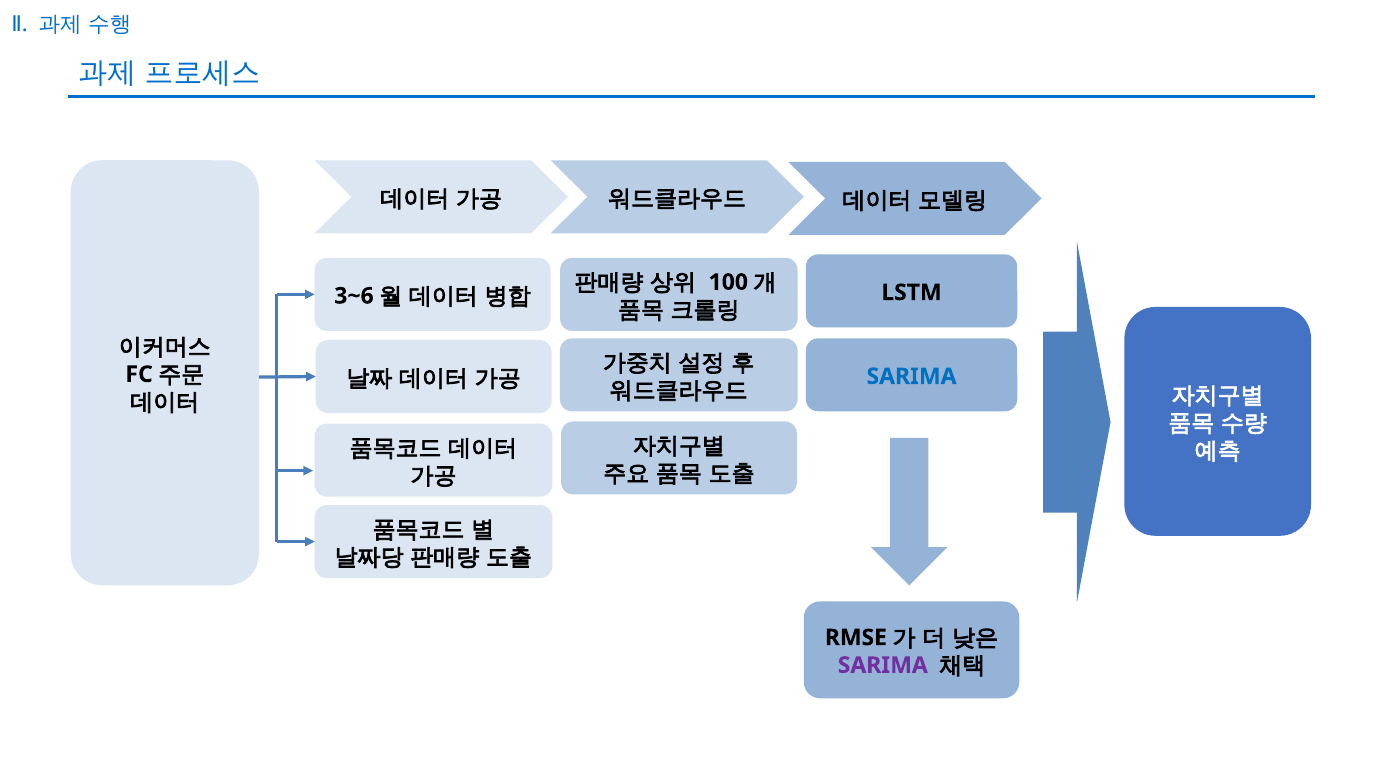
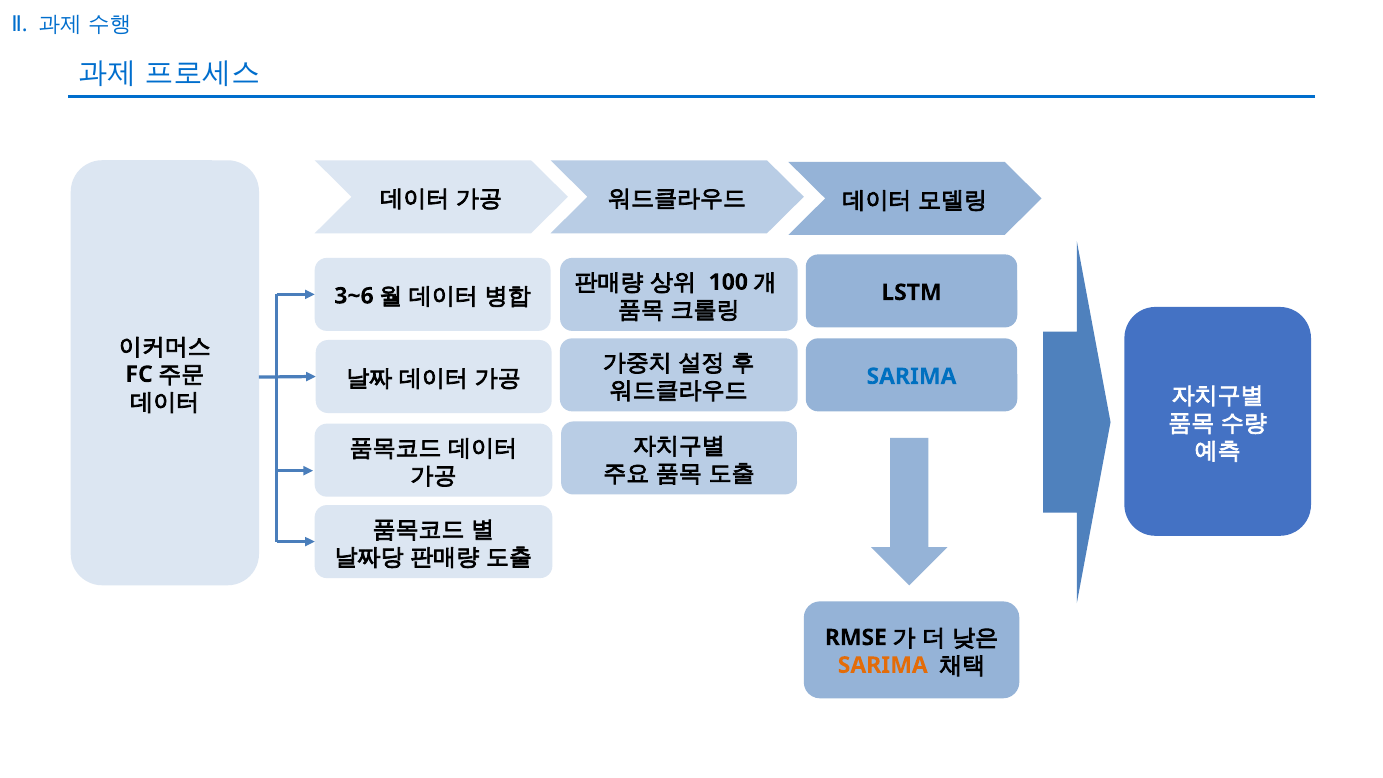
SARIMA colour: purple -> orange (883, 665)
